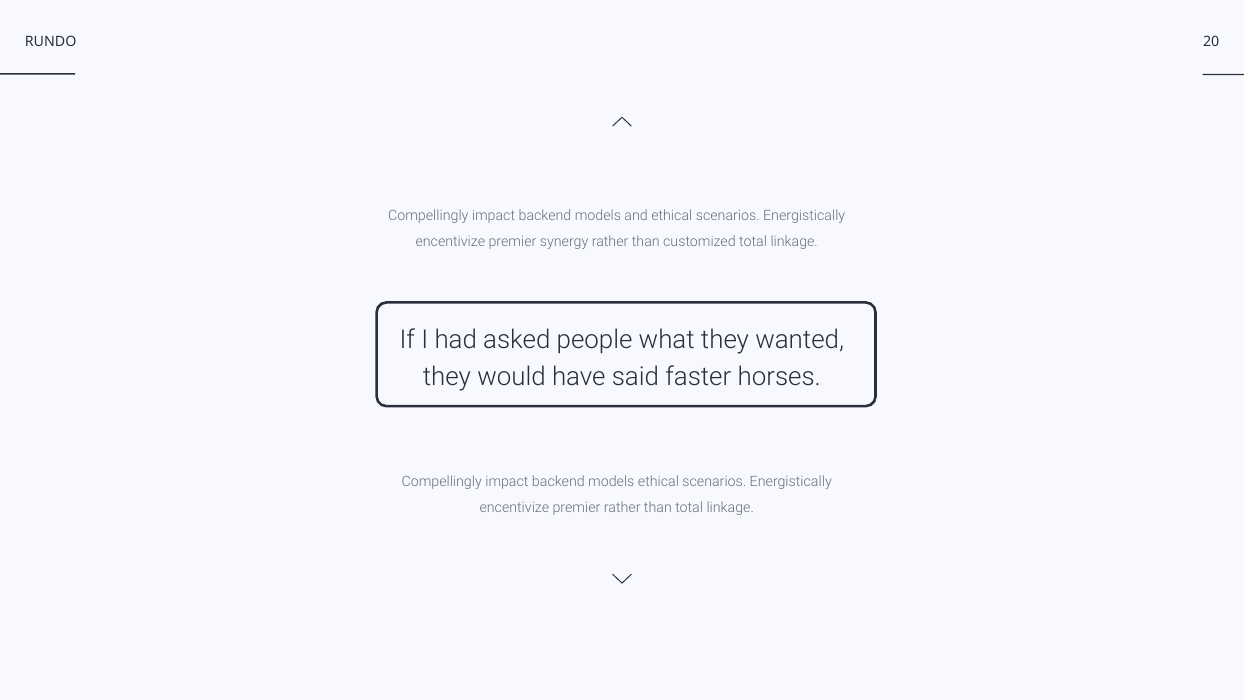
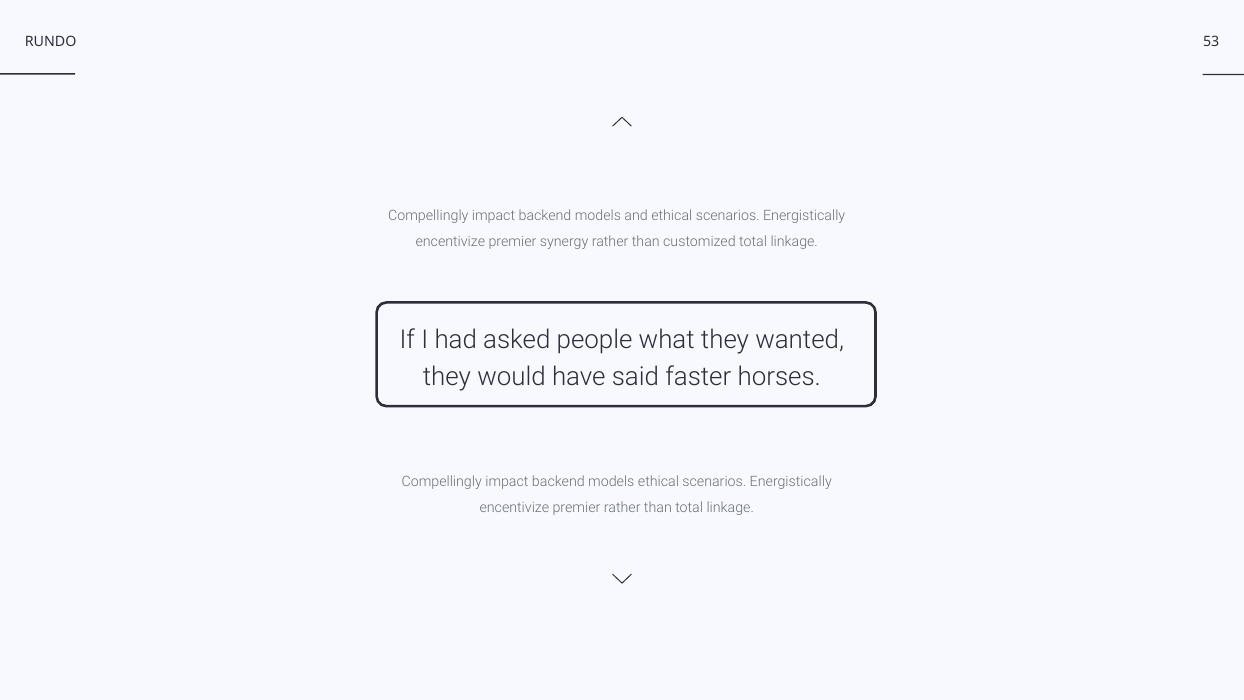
20: 20 -> 53 (1211, 42)
